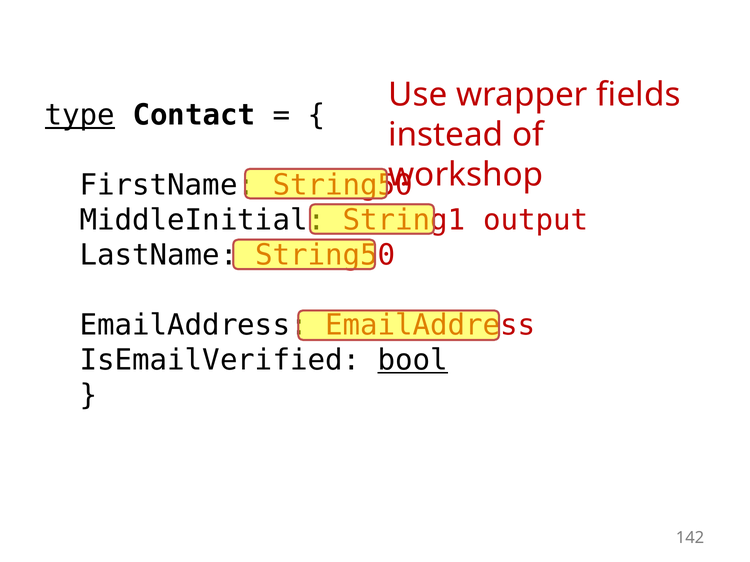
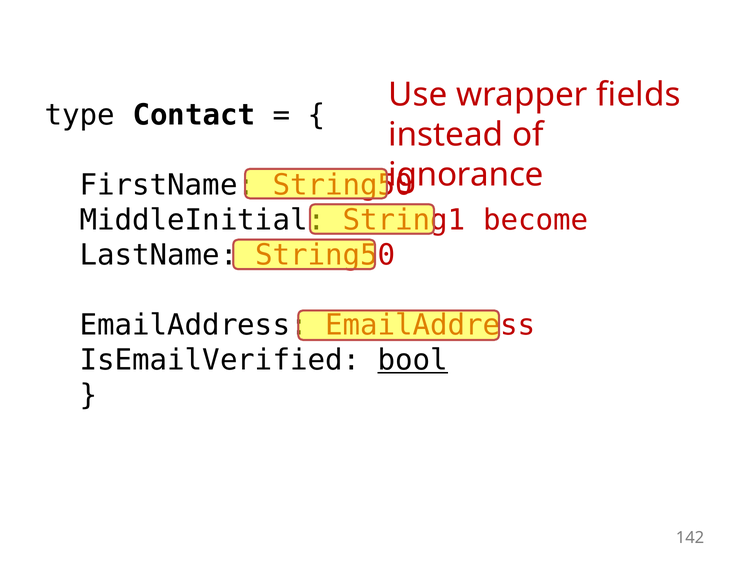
type underline: present -> none (80, 115)
workshop: workshop -> ignorance (466, 175)
output: output -> become (536, 221)
